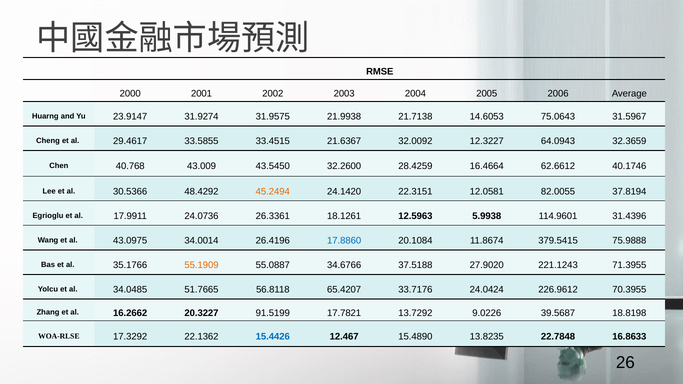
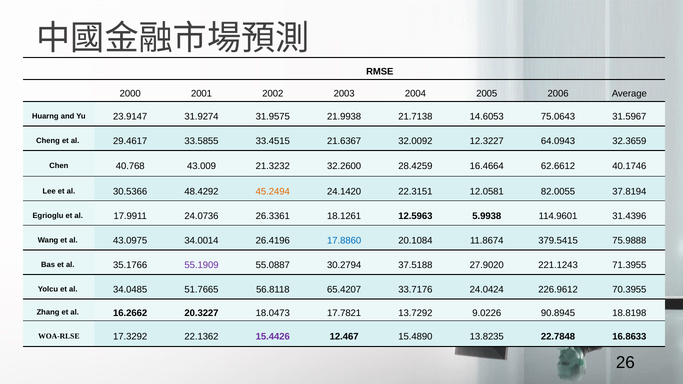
43.5450: 43.5450 -> 21.3232 (273, 166)
55.1909 colour: orange -> purple (201, 265)
34.6766: 34.6766 -> 30.2794 (344, 265)
91.5199: 91.5199 -> 18.0473 (273, 313)
39.5687: 39.5687 -> 90.8945 (558, 313)
15.4426 colour: blue -> purple (273, 337)
